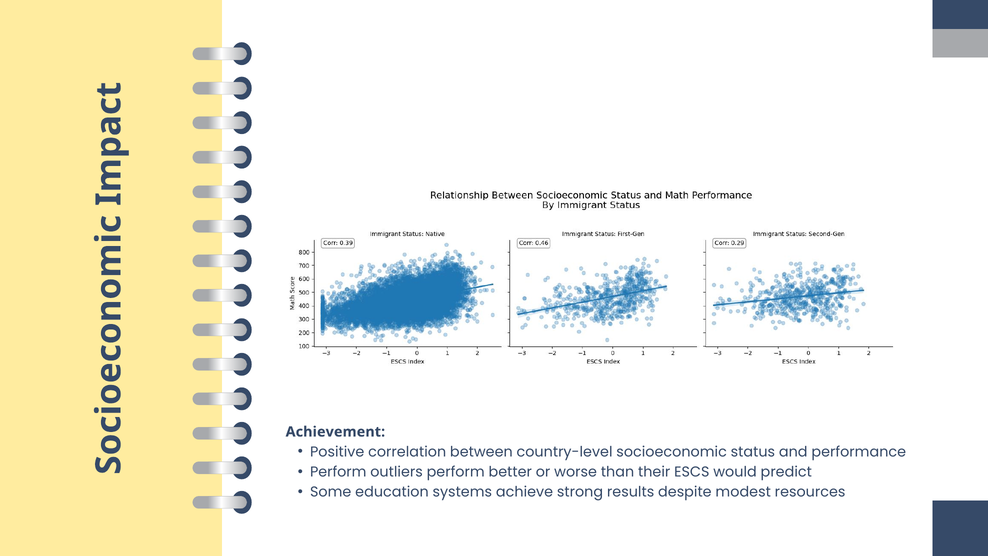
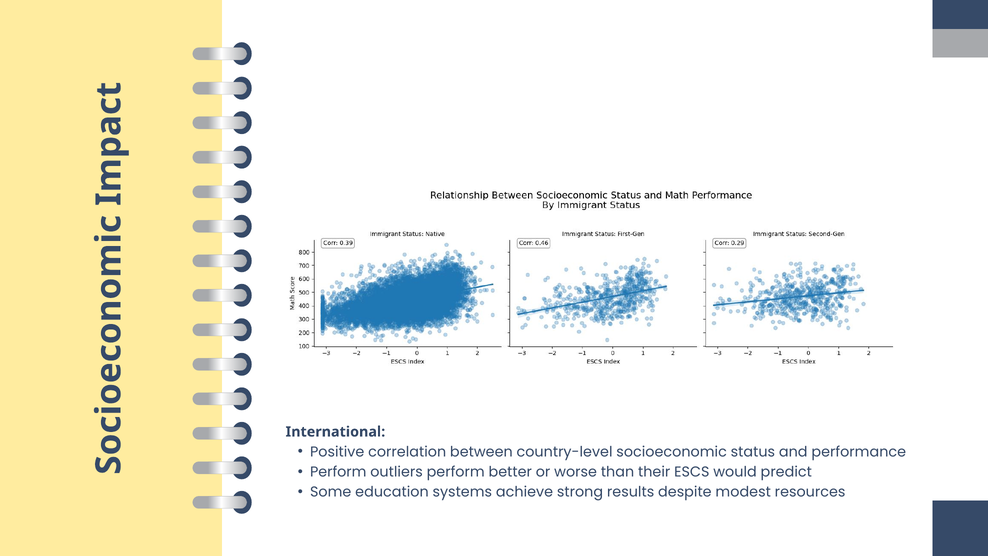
Achievement: Achievement -> International (335, 432)
